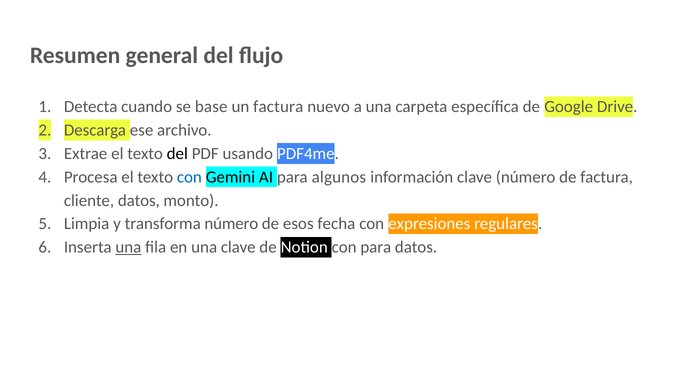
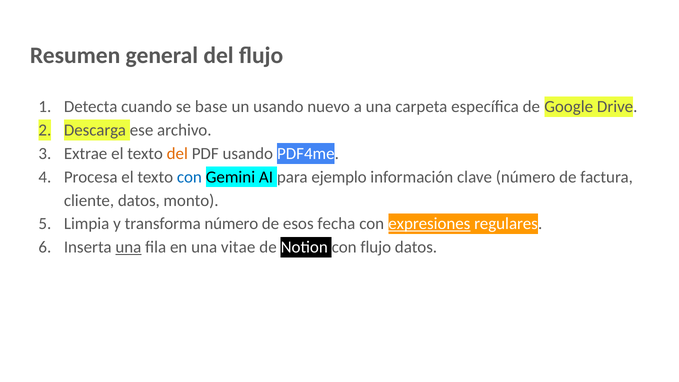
un factura: factura -> usando (278, 107)
del colour: black -> orange (177, 154)
algunos: algunos -> ejemplo (339, 177)
expresiones underline: none -> present (429, 224)
una clave: clave -> vitae (238, 247)
con para: para -> flujo (376, 247)
